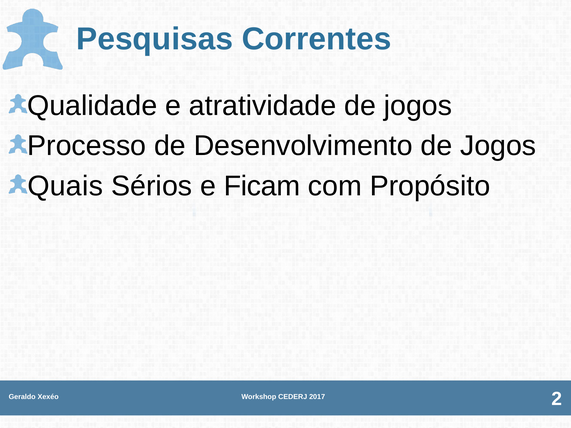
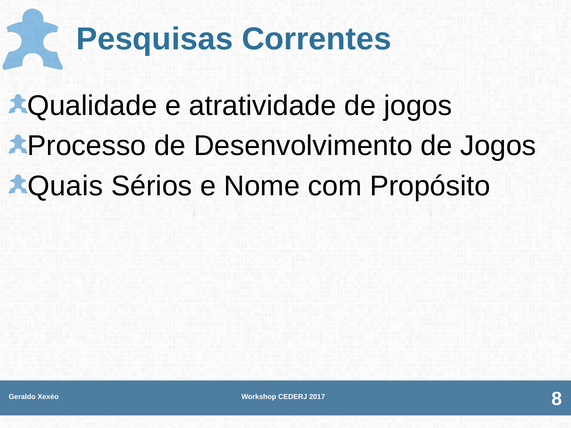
Ficam: Ficam -> Nome (262, 186)
2: 2 -> 8 (557, 399)
